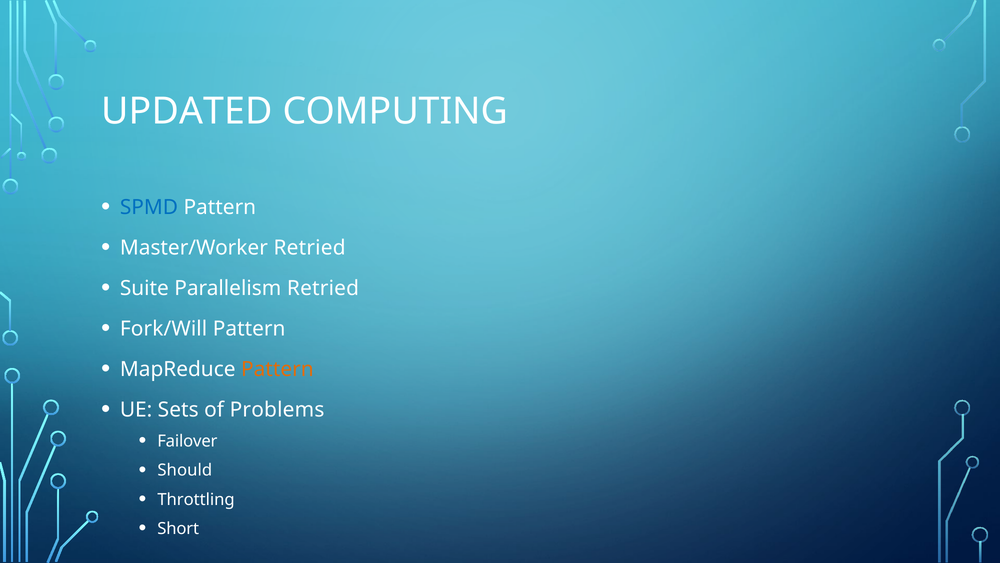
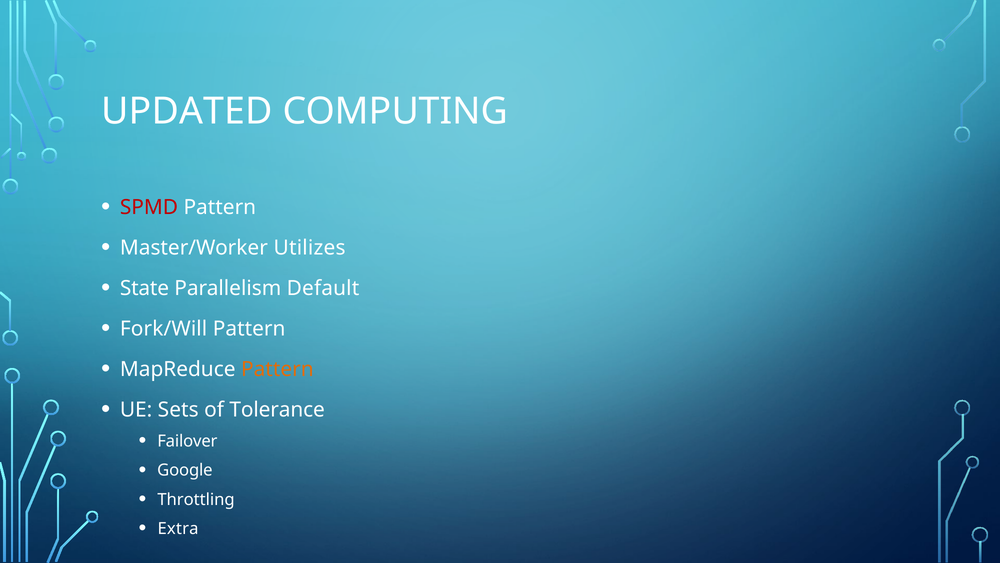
SPMD colour: blue -> red (149, 207)
Master/Worker Retried: Retried -> Utilizes (310, 248)
Suite: Suite -> State (144, 288)
Parallelism Retried: Retried -> Default (323, 288)
Problems: Problems -> Tolerance (277, 409)
Should: Should -> Google (185, 470)
Short: Short -> Extra (178, 528)
